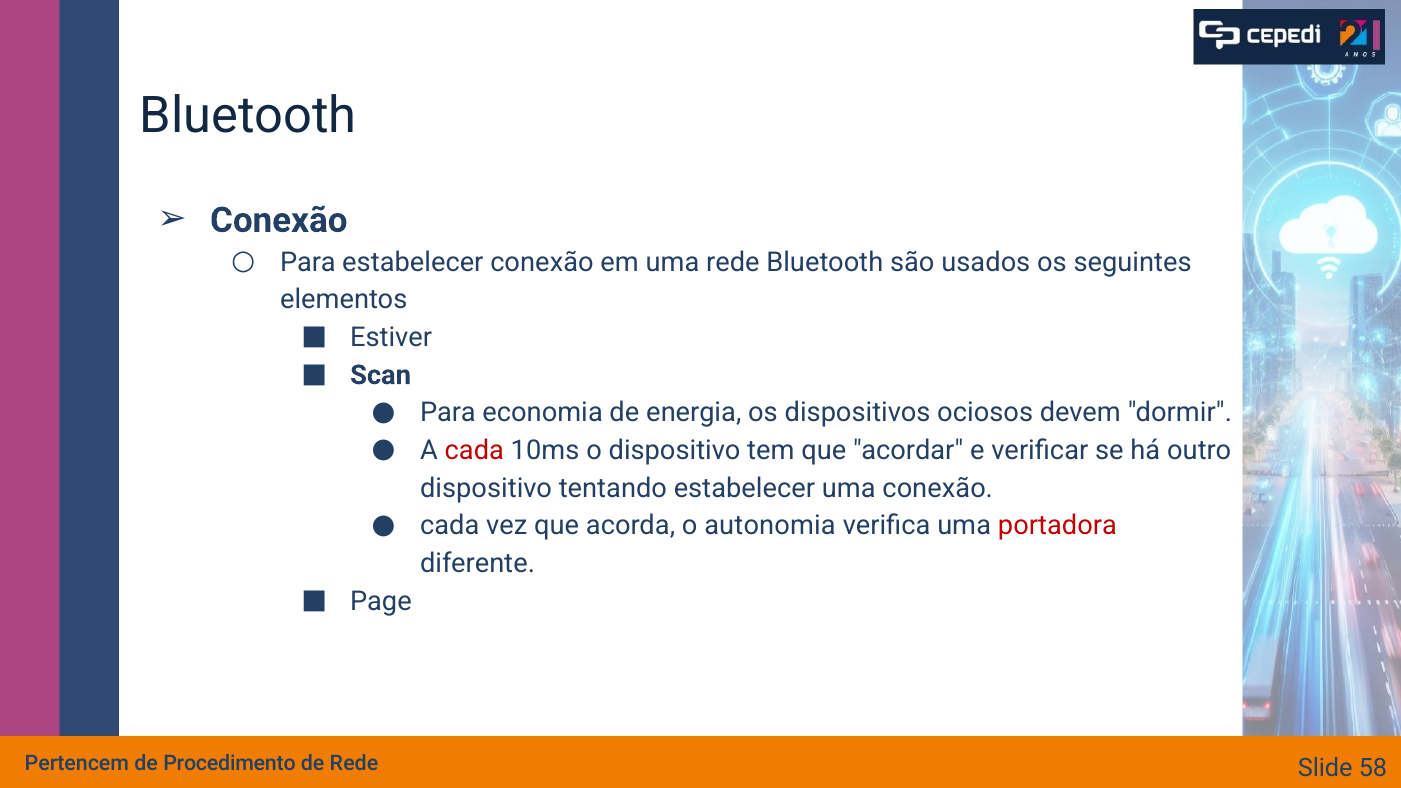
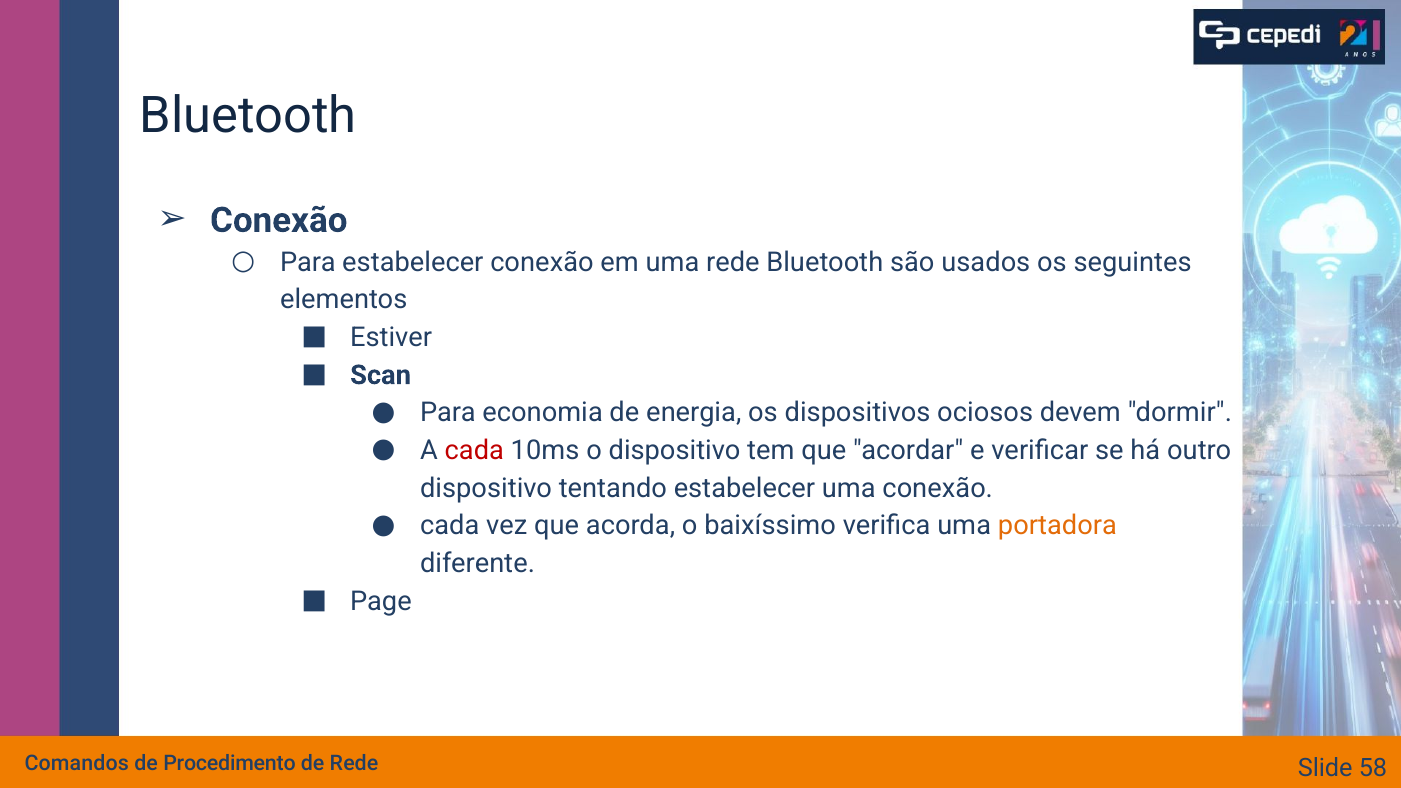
autonomia: autonomia -> baixíssimo (770, 526)
portadora colour: red -> orange (1057, 526)
Pertencem: Pertencem -> Comandos (77, 763)
